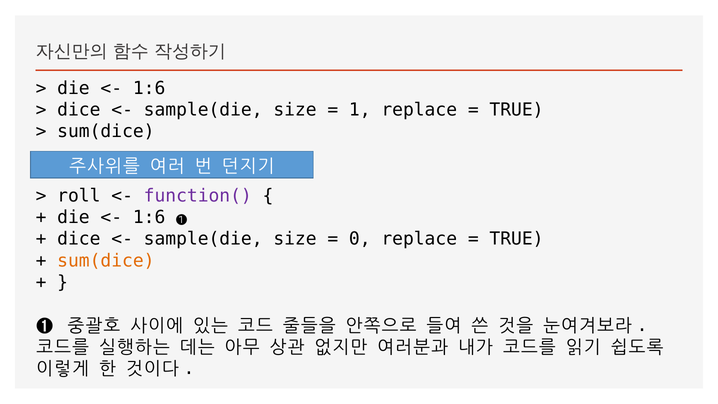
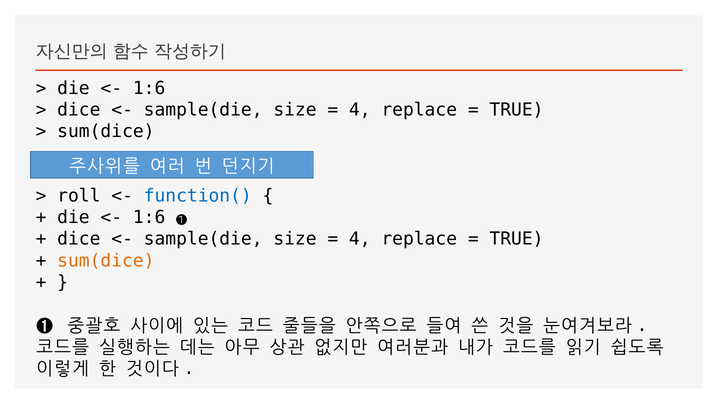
1: 1 -> 4 (360, 110)
function( colour: purple -> blue (198, 196)
0: 0 -> 4 (360, 239)
